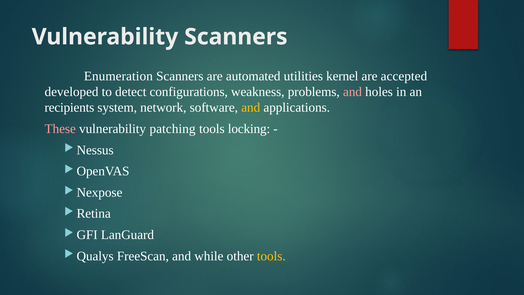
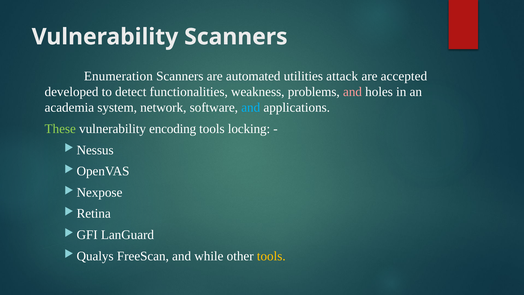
kernel: kernel -> attack (342, 76)
configurations: configurations -> functionalities (189, 92)
recipients: recipients -> academia (69, 108)
and colour: yellow -> light blue (251, 108)
These colour: pink -> light green (60, 129)
patching: patching -> encoding (173, 129)
